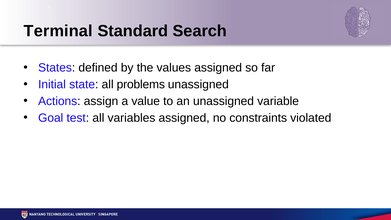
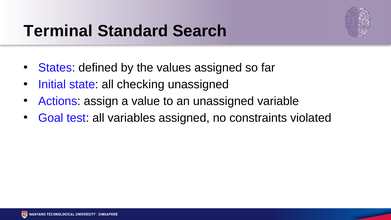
problems: problems -> checking (141, 84)
